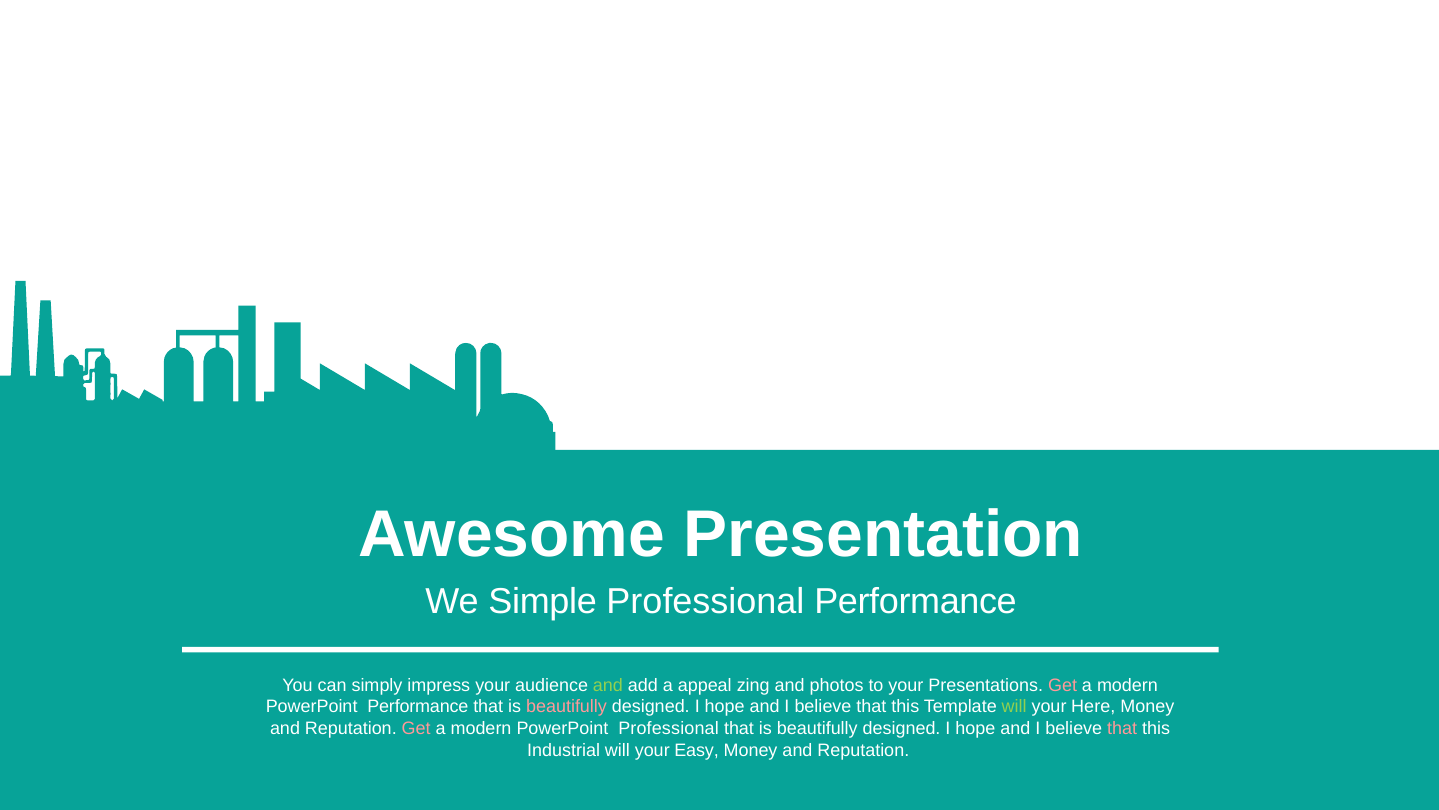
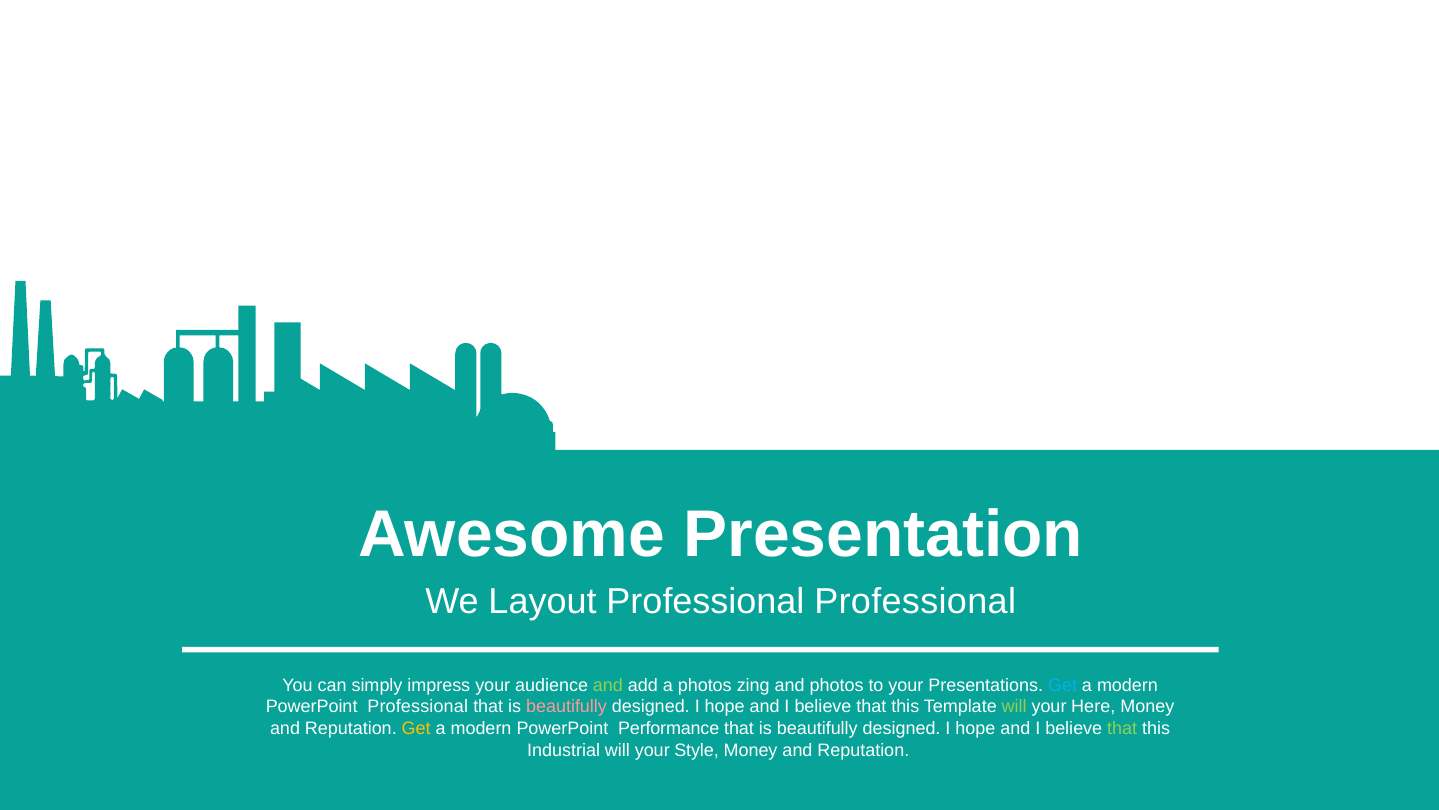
Simple: Simple -> Layout (543, 601)
Professional Performance: Performance -> Professional (915, 601)
a appeal: appeal -> photos (705, 685)
Get colour: pink -> light blue (1063, 685)
PowerPoint Performance: Performance -> Professional (418, 706)
Get colour: pink -> yellow (416, 728)
PowerPoint Professional: Professional -> Performance (669, 728)
that colour: pink -> light green (1122, 728)
Easy: Easy -> Style (697, 750)
